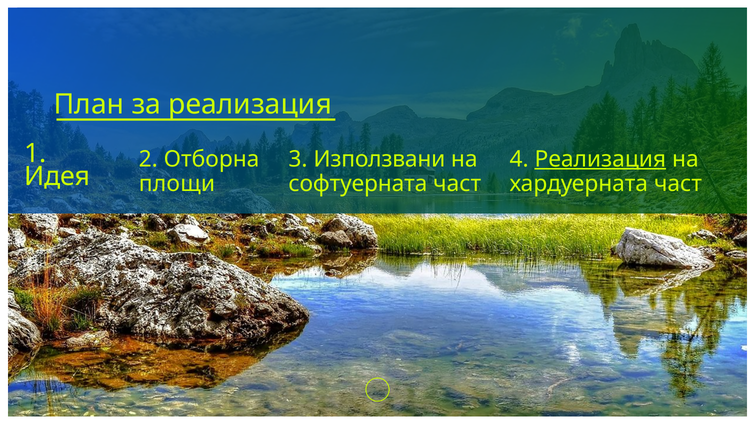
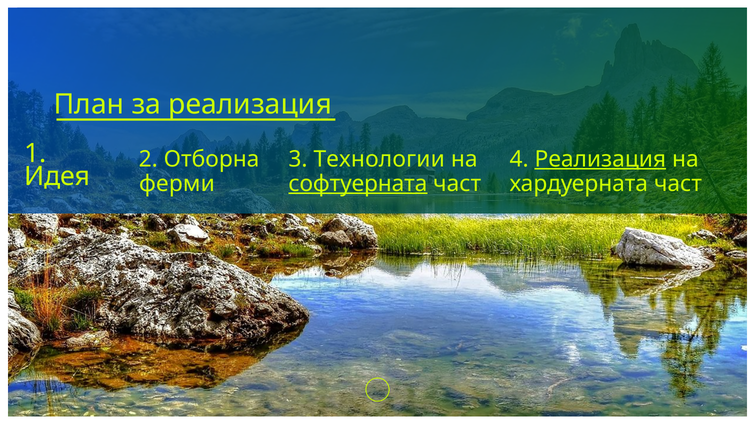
Използвани: Използвани -> Технологии (379, 159)
площи: площи -> ферми (177, 184)
софтуерната underline: none -> present (358, 184)
